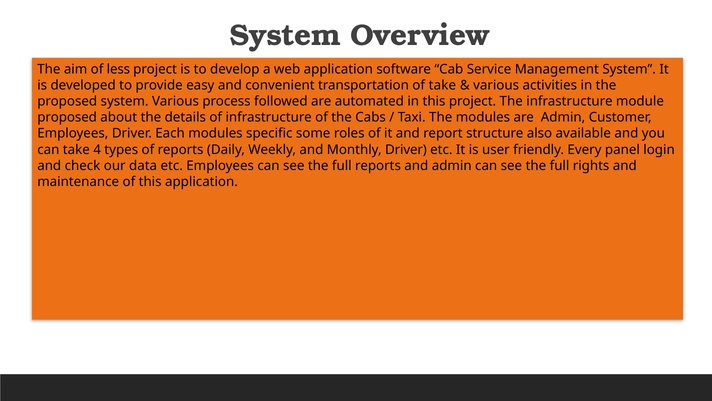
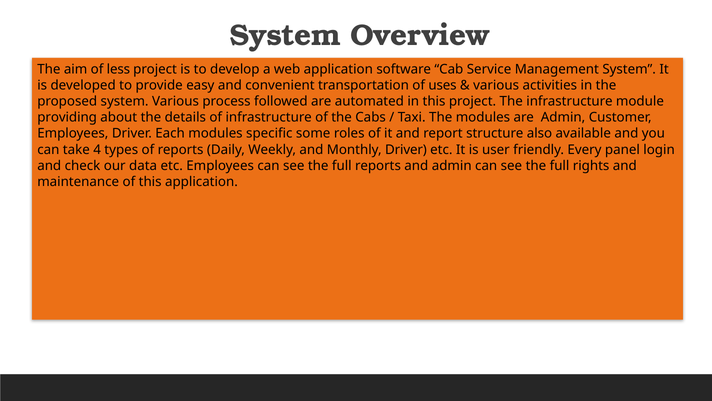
of take: take -> uses (443, 85)
proposed: proposed -> providing (67, 117)
